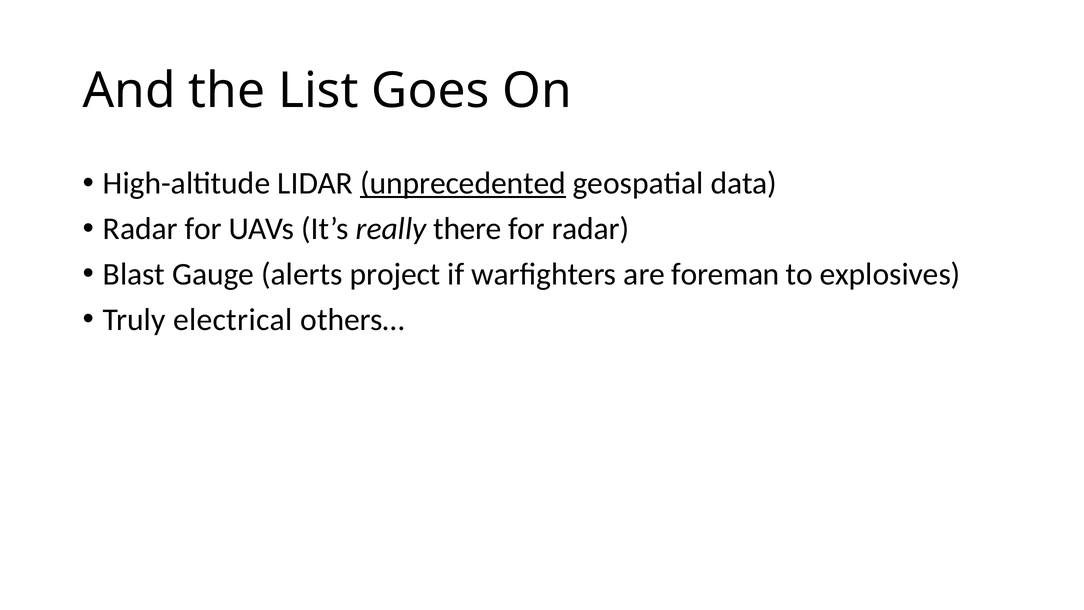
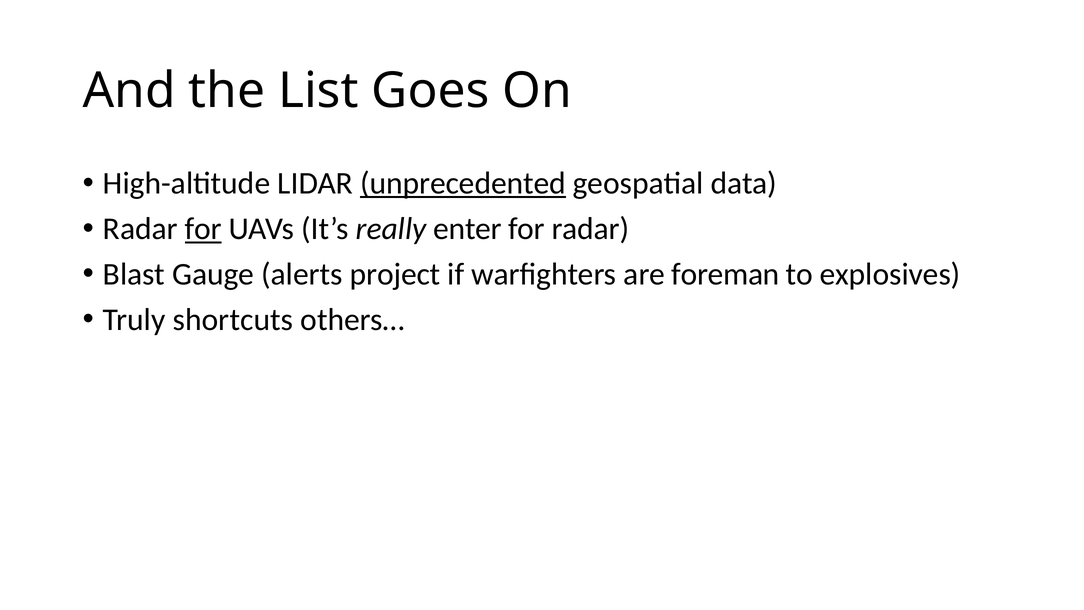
for underline: none -> present (203, 229)
there: there -> enter (468, 229)
electrical: electrical -> shortcuts (233, 320)
